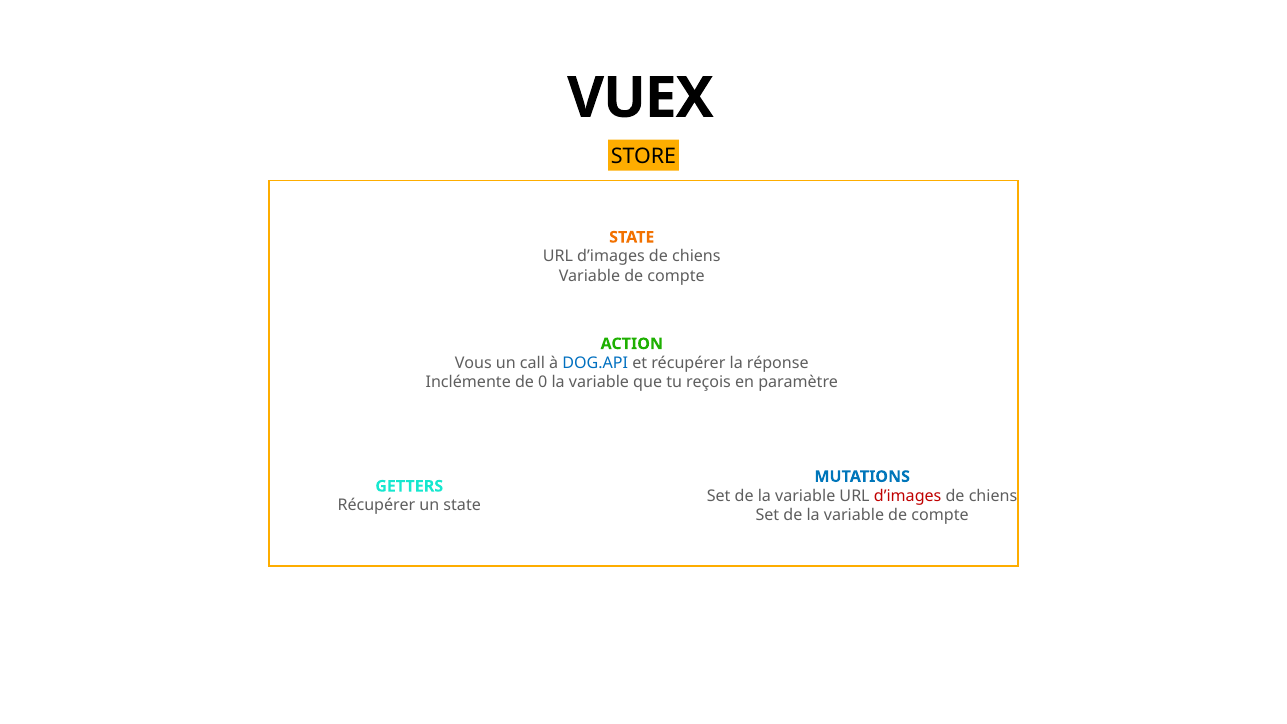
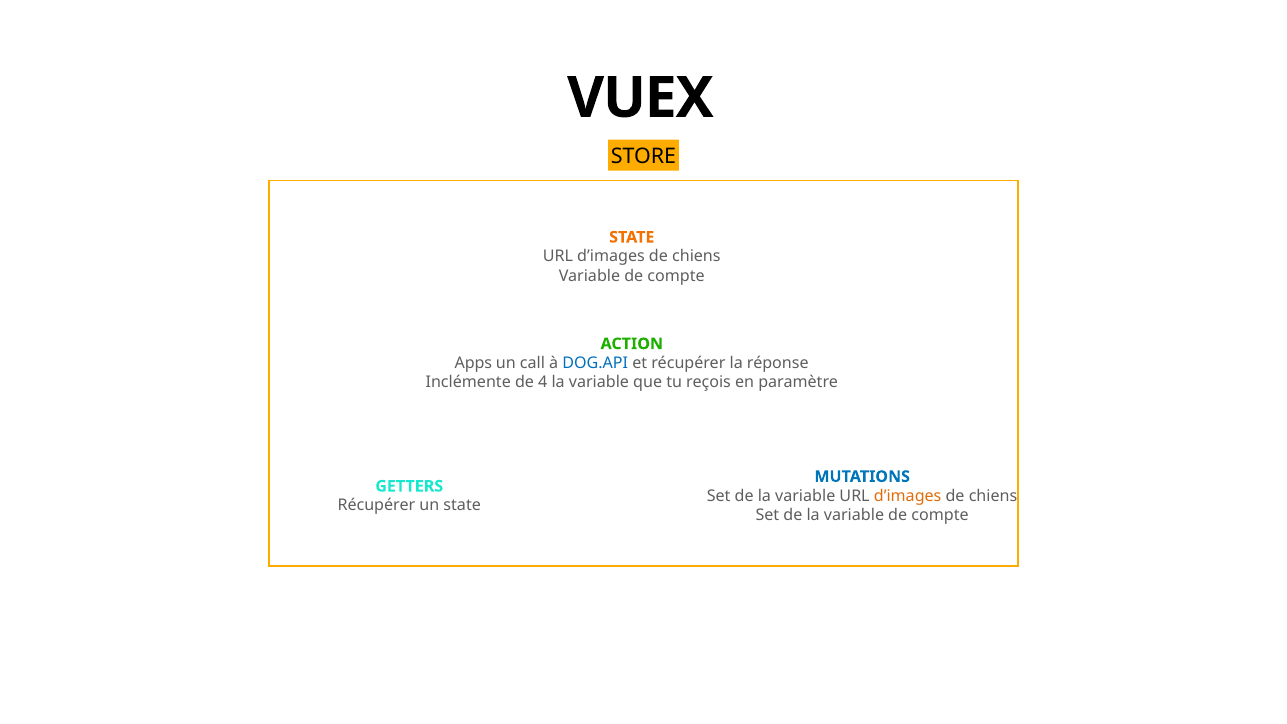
Vous: Vous -> Apps (473, 363)
0: 0 -> 4 (543, 382)
d’images colour: red -> orange (908, 496)
